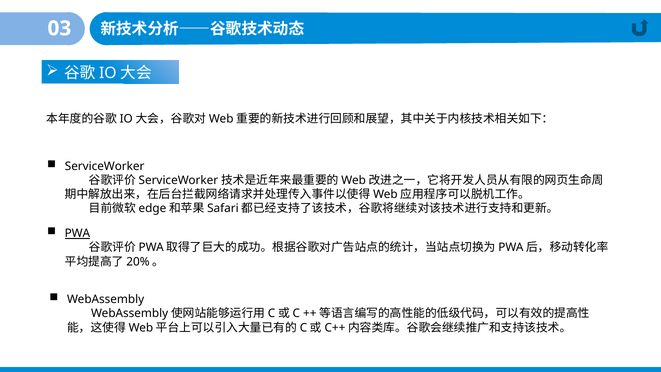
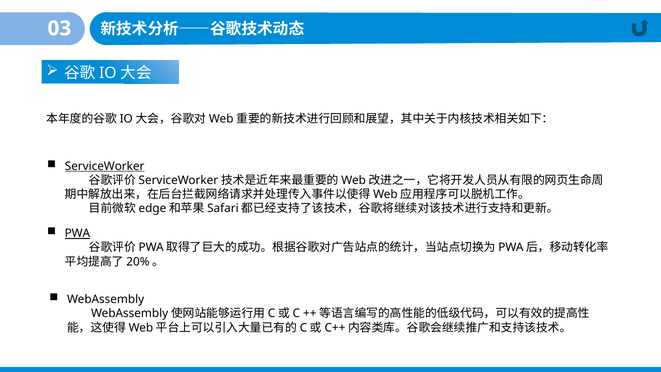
ServiceWorker underline: none -> present (105, 166)
